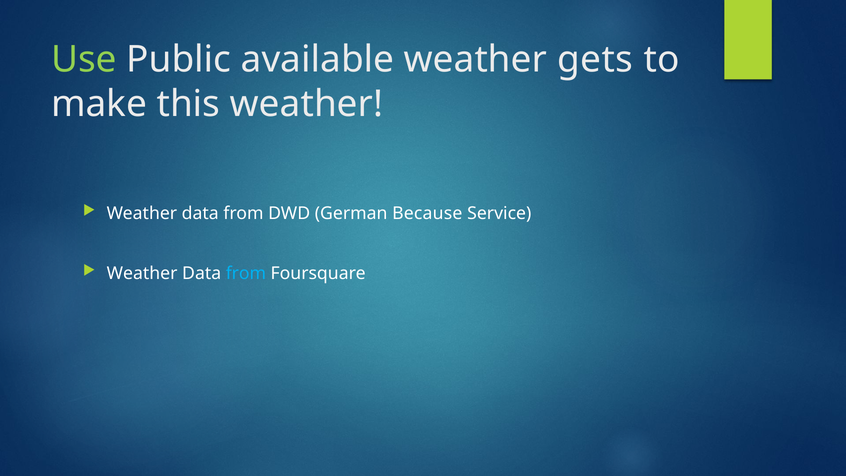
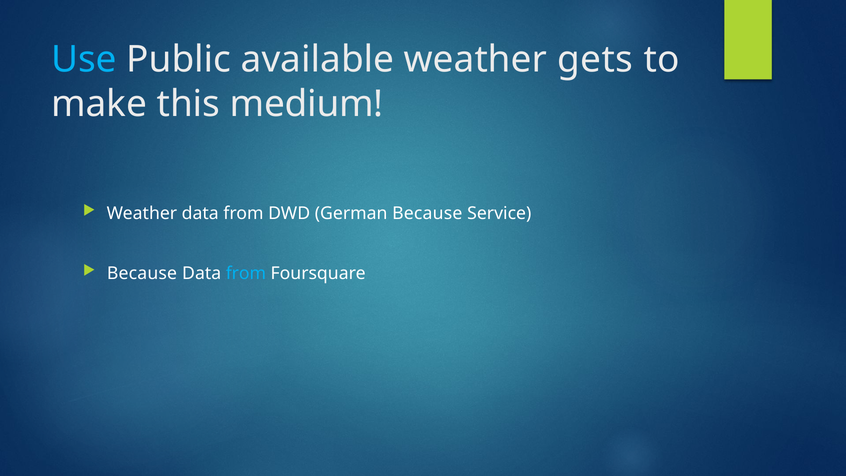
Use colour: light green -> light blue (84, 59)
this weather: weather -> medium (307, 104)
Weather: Weather -> Because (142, 273)
